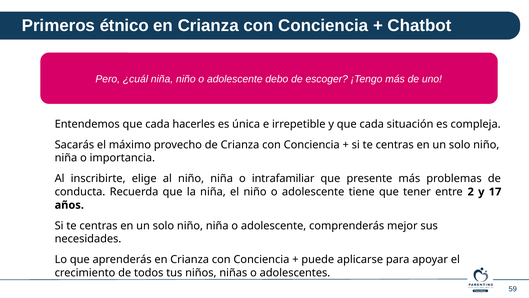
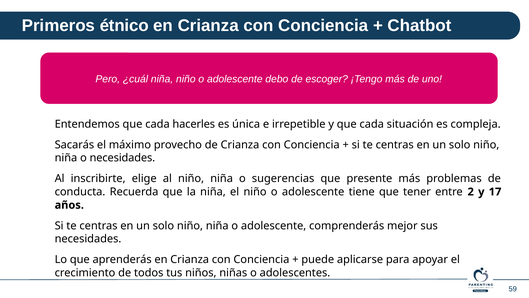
o importancia: importancia -> necesidades (122, 158)
intrafamiliar: intrafamiliar -> sugerencias (283, 178)
